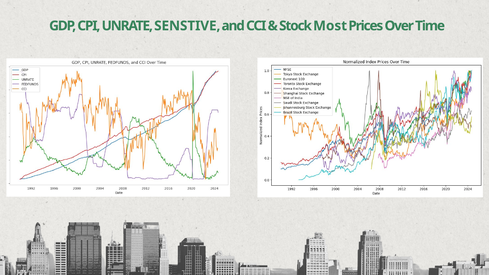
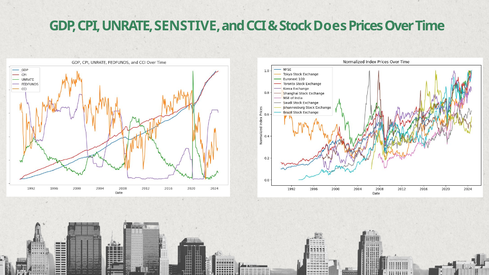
Most: Most -> Does (330, 26)
